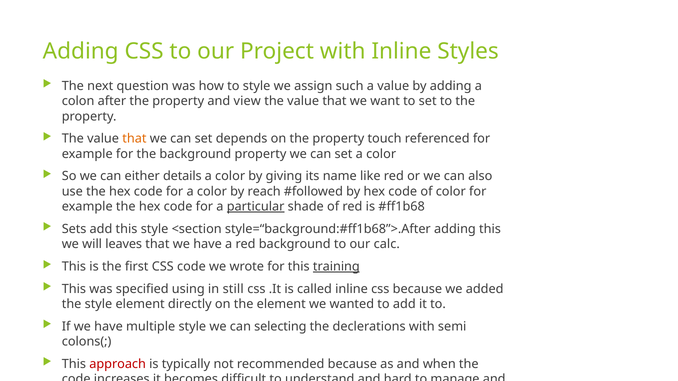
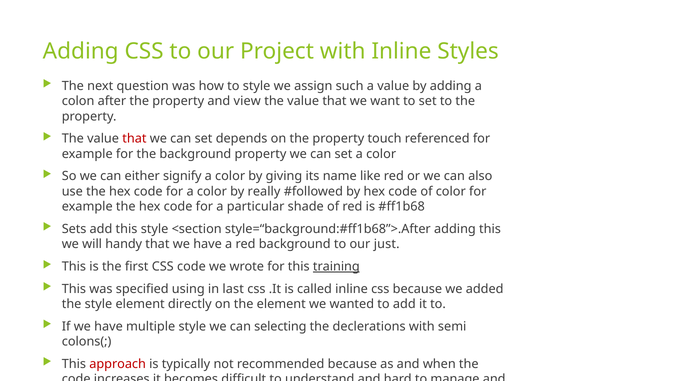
that colour: orange -> red (134, 139)
details: details -> signify (182, 176)
reach: reach -> really (264, 192)
particular underline: present -> none (256, 207)
leaves: leaves -> handy (124, 244)
calc: calc -> just (387, 244)
still: still -> last (233, 289)
